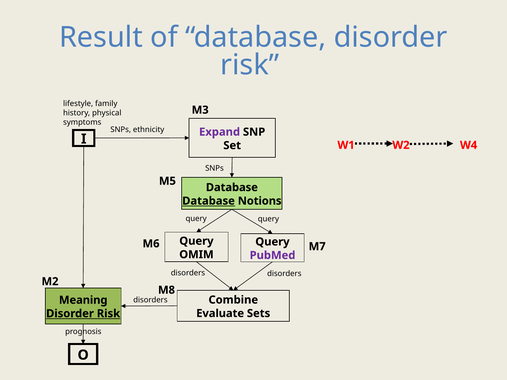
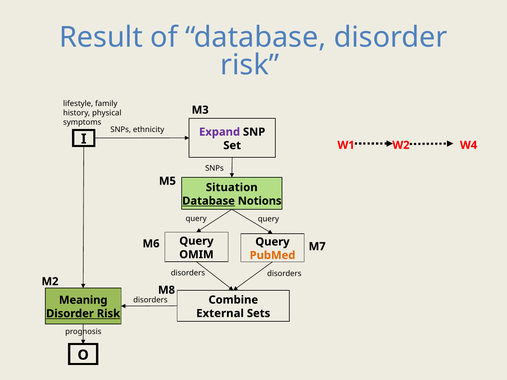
Database: Database -> Situation (232, 188)
PubMed colour: purple -> orange (273, 255)
Evaluate: Evaluate -> External (220, 314)
